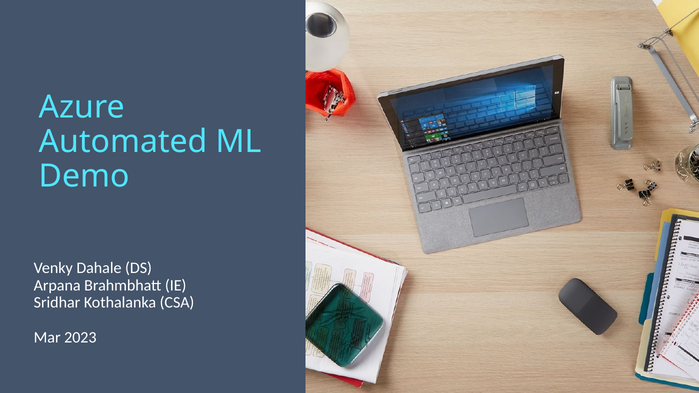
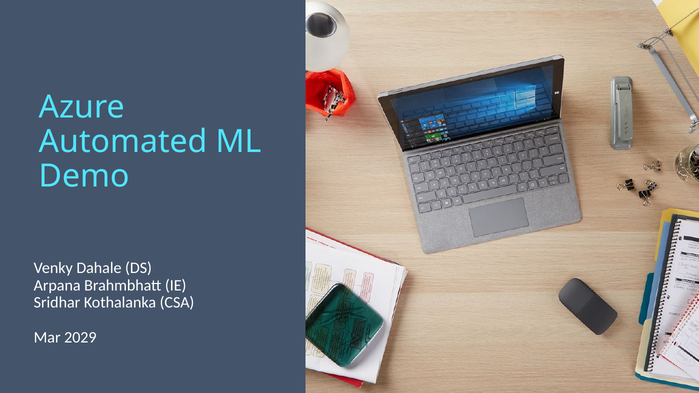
2023: 2023 -> 2029 (80, 337)
